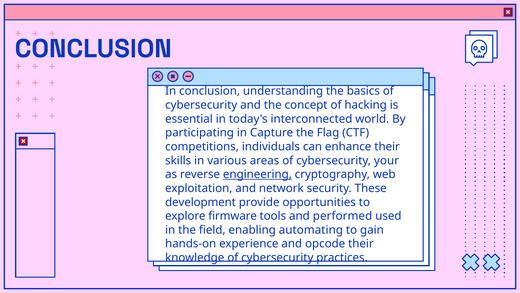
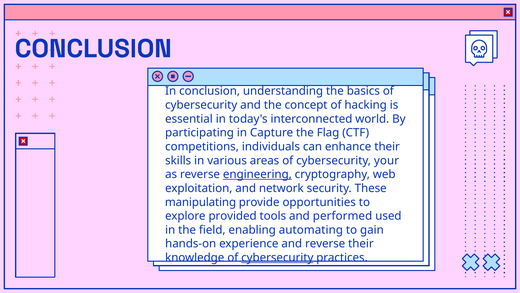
development: development -> manipulating (201, 202)
firmware: firmware -> provided (233, 216)
and opcode: opcode -> reverse (325, 243)
cybersecurity underline: none -> present (277, 257)
